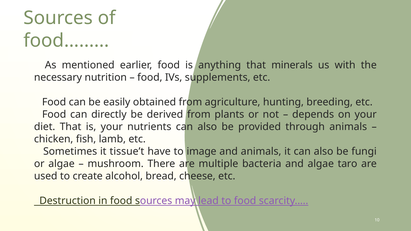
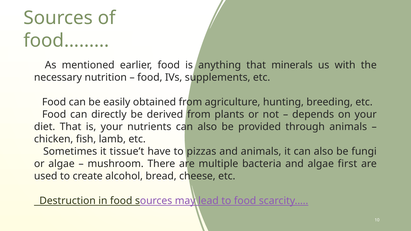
image: image -> pizzas (201, 152)
taro: taro -> first (347, 164)
